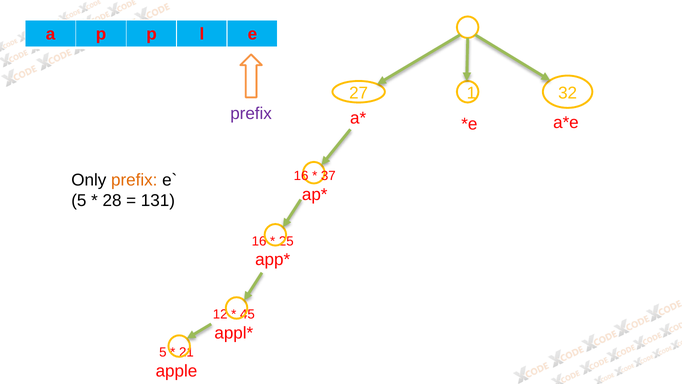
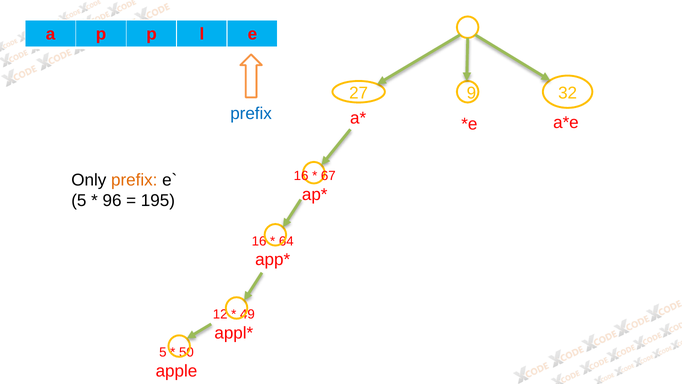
1: 1 -> 9 (471, 93)
prefix colour: purple -> blue (251, 113)
37: 37 -> 67 (328, 176)
28: 28 -> 96 (112, 200)
131: 131 -> 195 (158, 200)
25: 25 -> 64 (286, 241)
45: 45 -> 49 (247, 314)
21: 21 -> 50 (186, 352)
